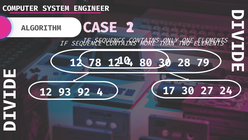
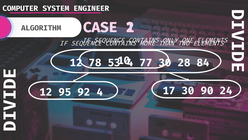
78 12: 12 -> 53 (114, 63)
80: 80 -> 77 (146, 63)
79: 79 -> 84 (203, 63)
93: 93 -> 95 (65, 92)
27: 27 -> 90 (207, 91)
